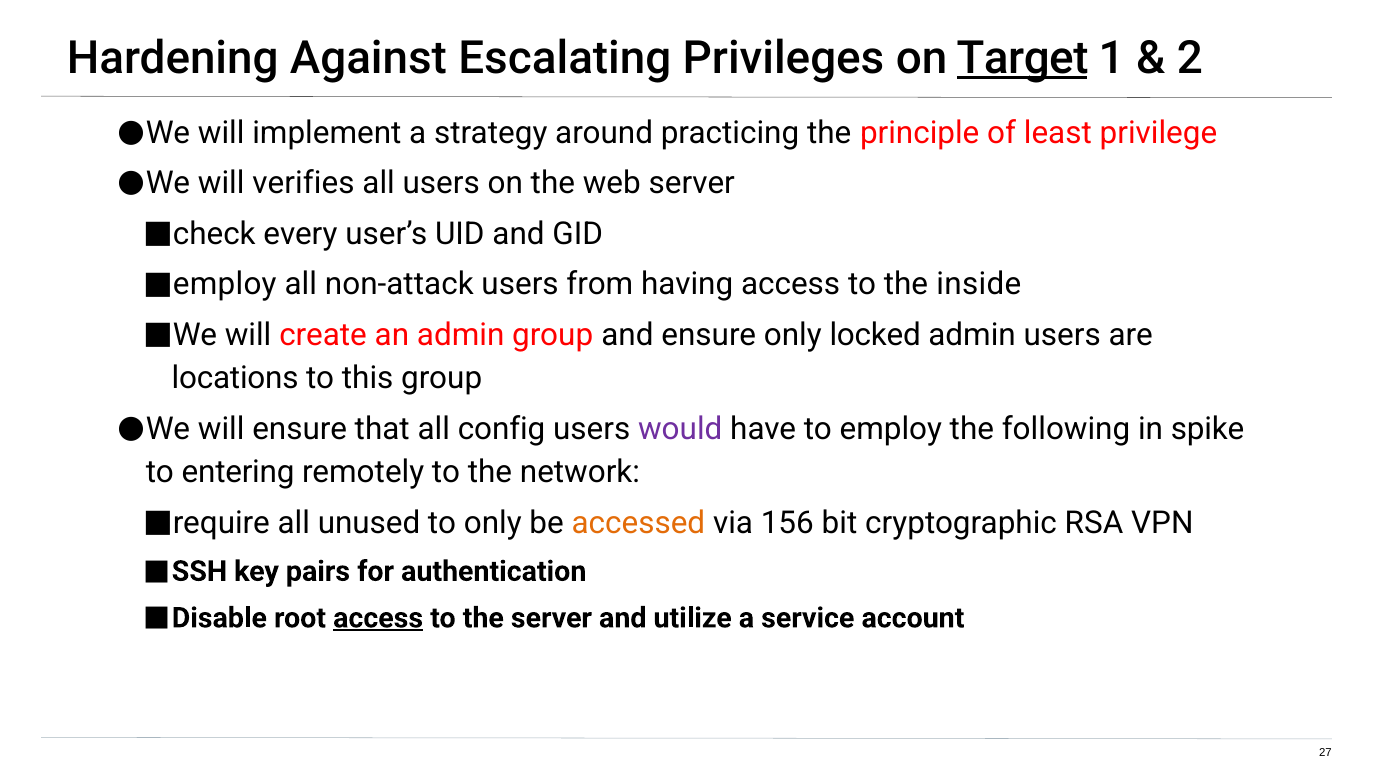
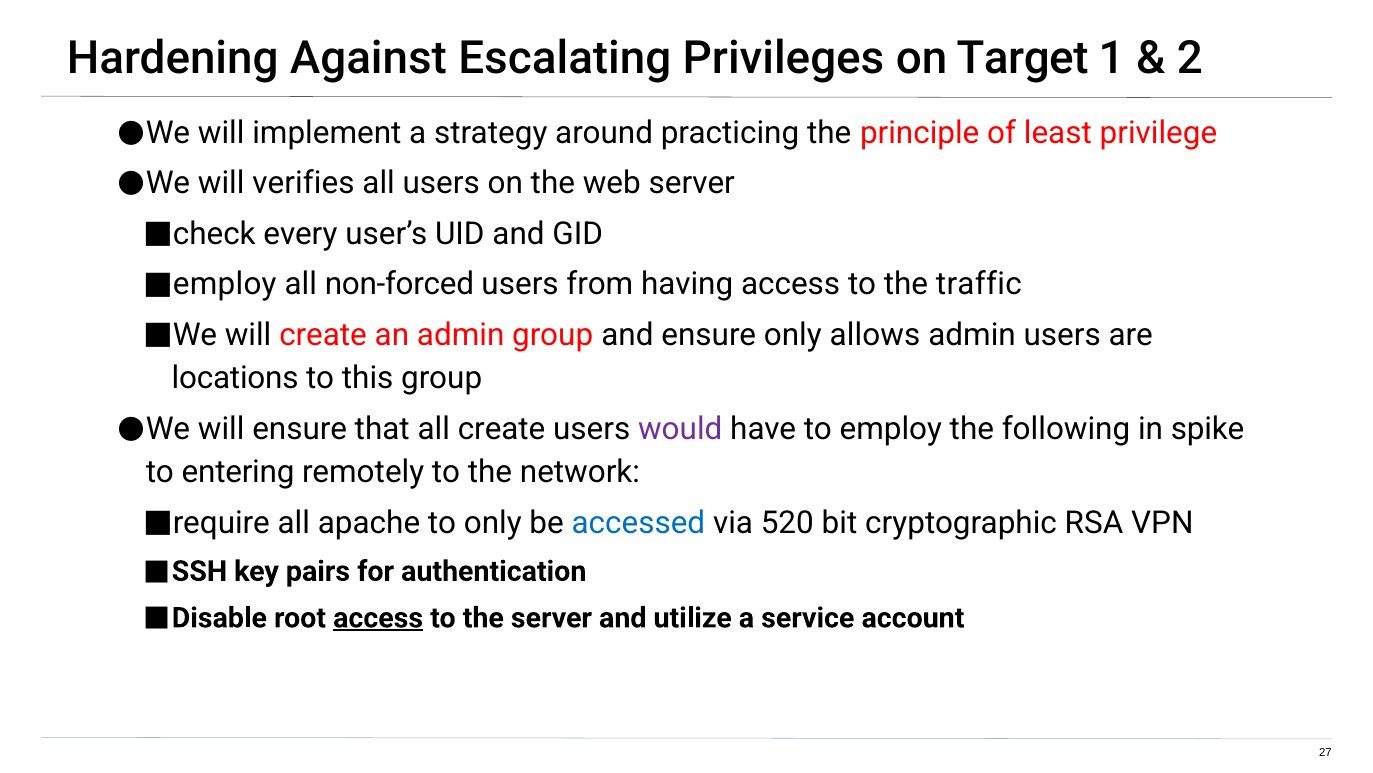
Target underline: present -> none (1023, 58)
non-attack: non-attack -> non-forced (399, 284)
inside: inside -> traffic (979, 284)
locked: locked -> allows (875, 335)
all config: config -> create (502, 429)
unused: unused -> apache (369, 523)
accessed colour: orange -> blue (638, 523)
156: 156 -> 520 (787, 523)
